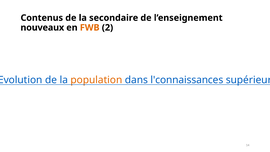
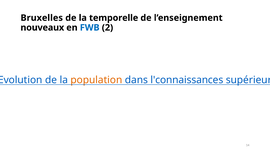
Contenus: Contenus -> Bruxelles (42, 18)
secondaire: secondaire -> temporelle (114, 18)
FWB colour: orange -> blue (90, 28)
